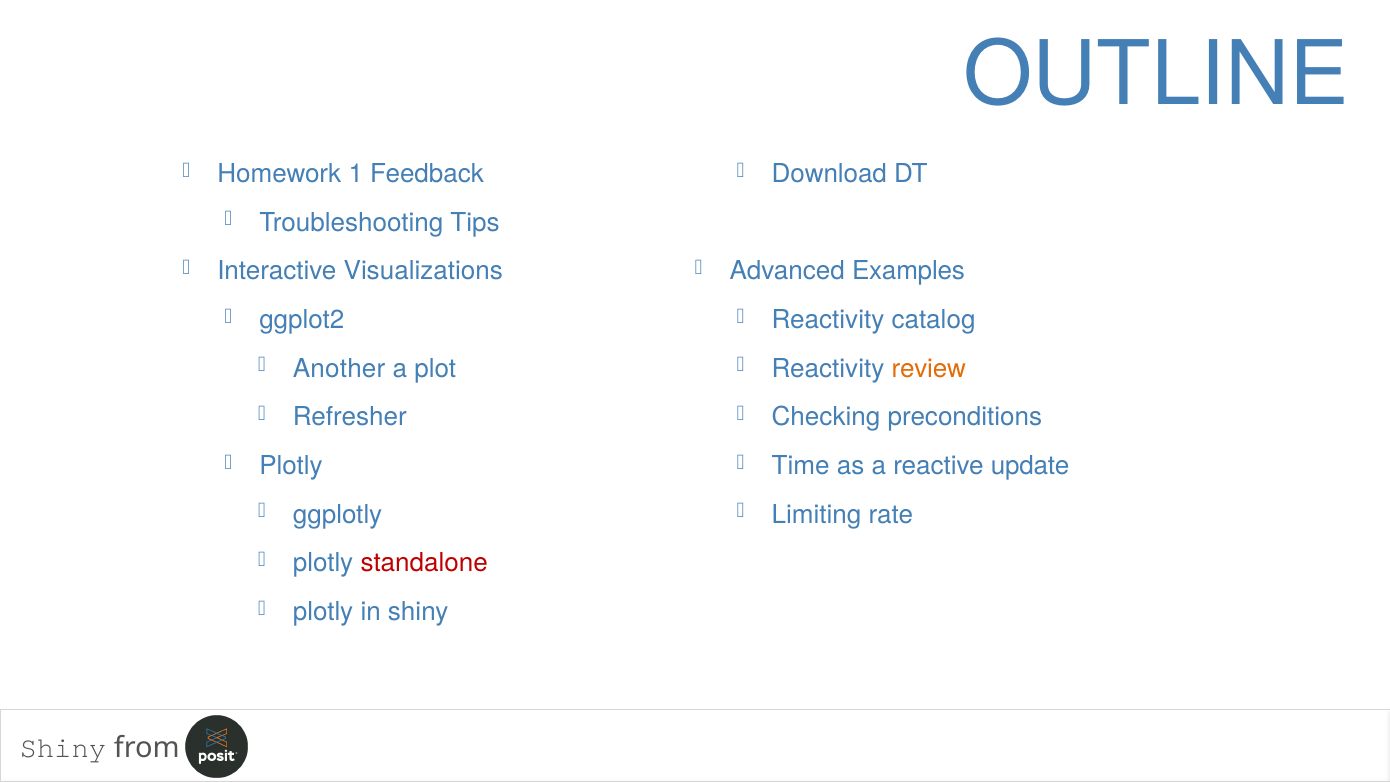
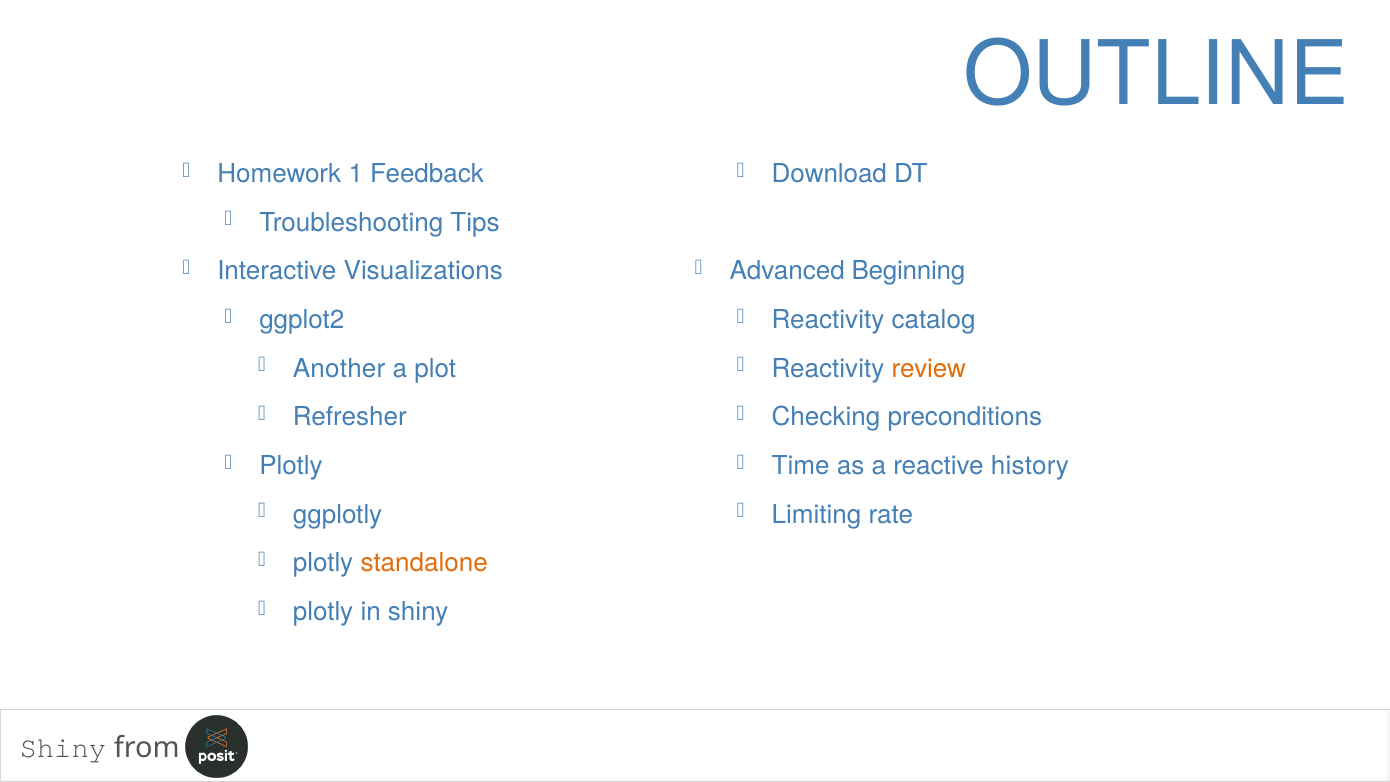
Examples: Examples -> Beginning (908, 271)
update: update -> history (1030, 466)
standalone colour: red -> orange (424, 563)
